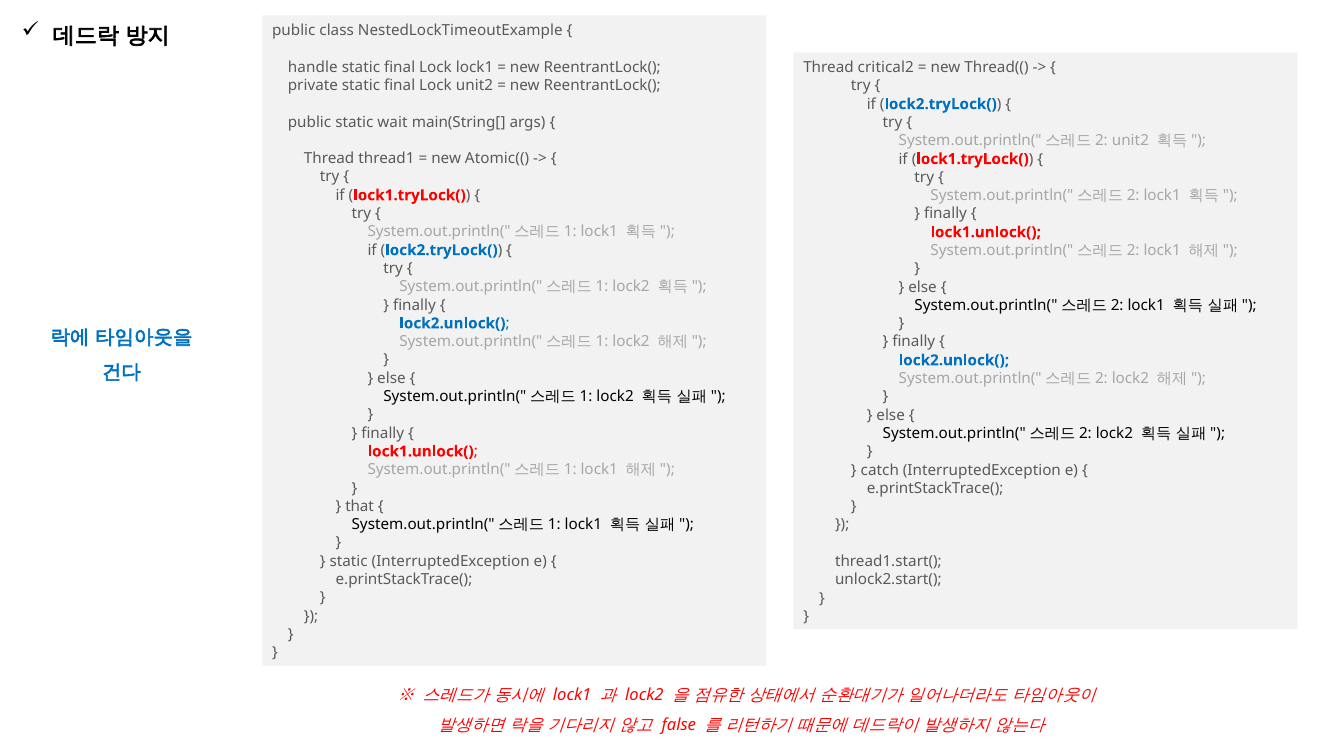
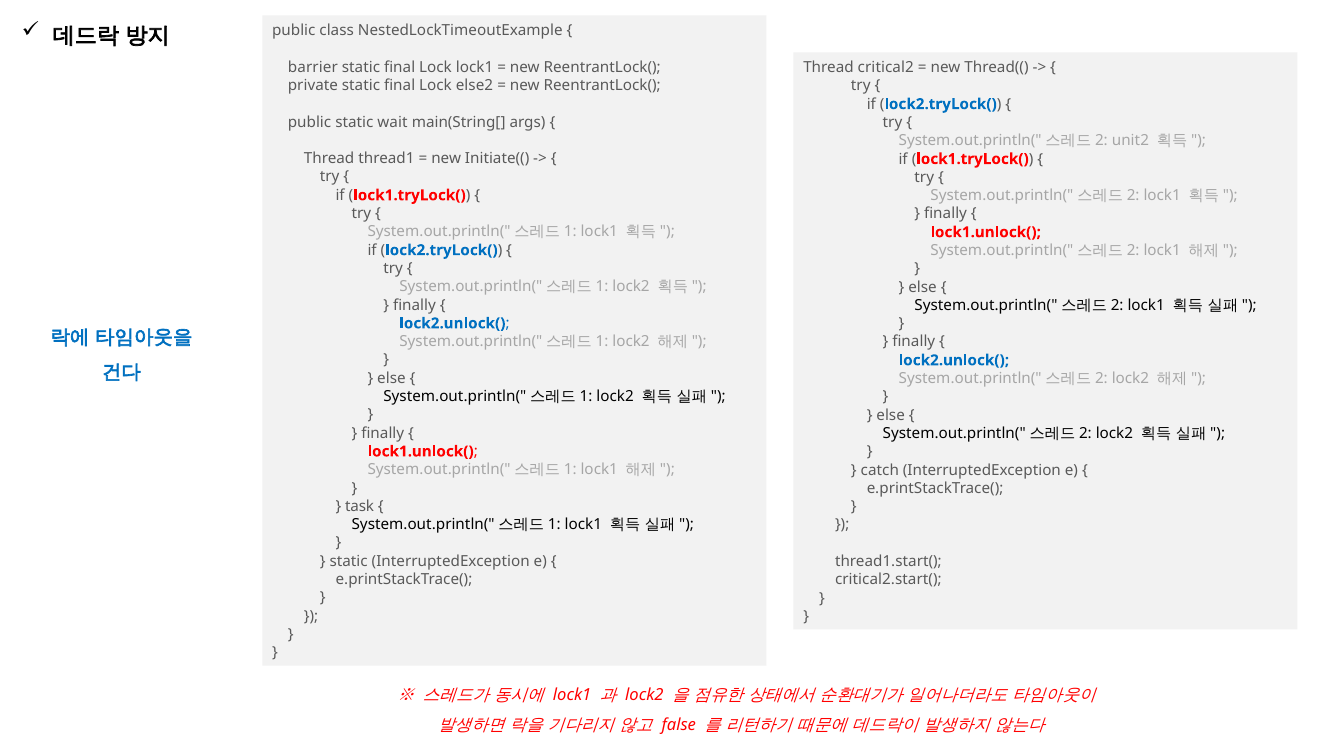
handle: handle -> barrier (313, 67)
Lock unit2: unit2 -> else2 (474, 85)
Atomic((: Atomic(( -> Initiate(( (497, 159)
that: that -> task (360, 506)
unlock2.start(: unlock2.start( -> critical2.start( (888, 580)
